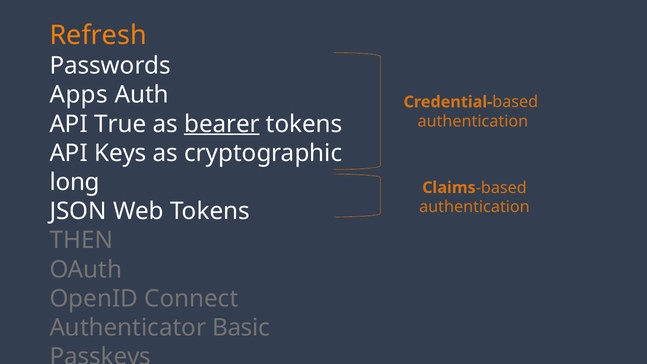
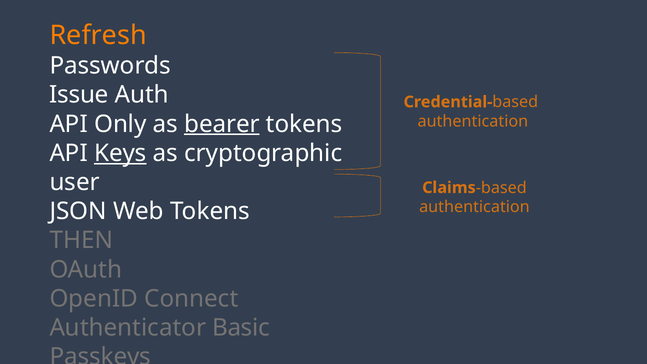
Apps: Apps -> Issue (79, 95)
True: True -> Only (120, 124)
Keys underline: none -> present (120, 153)
long: long -> user (75, 182)
